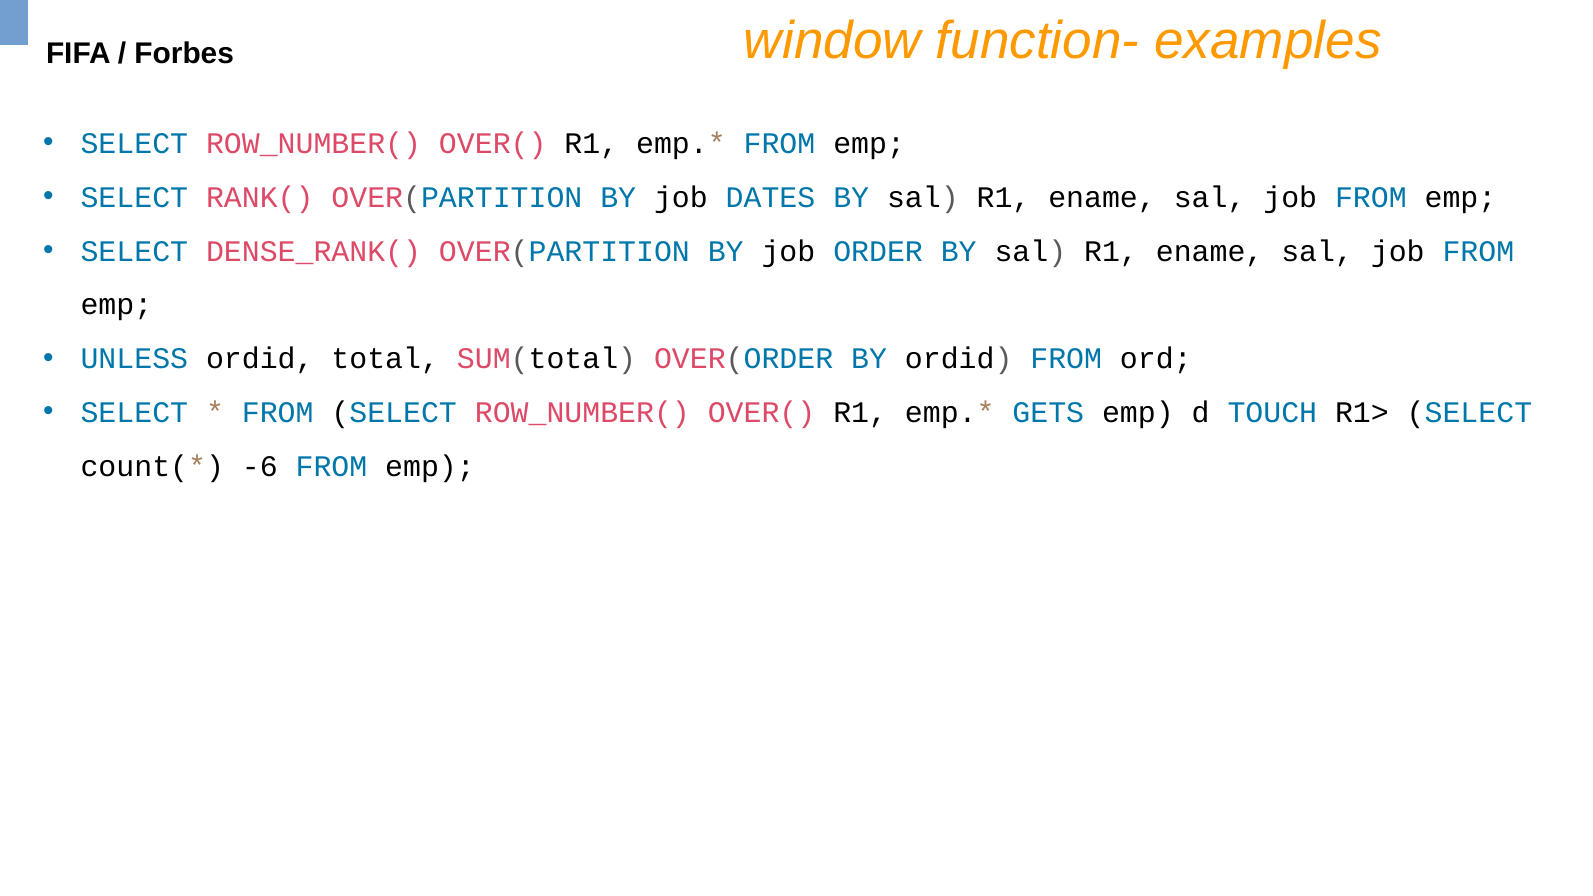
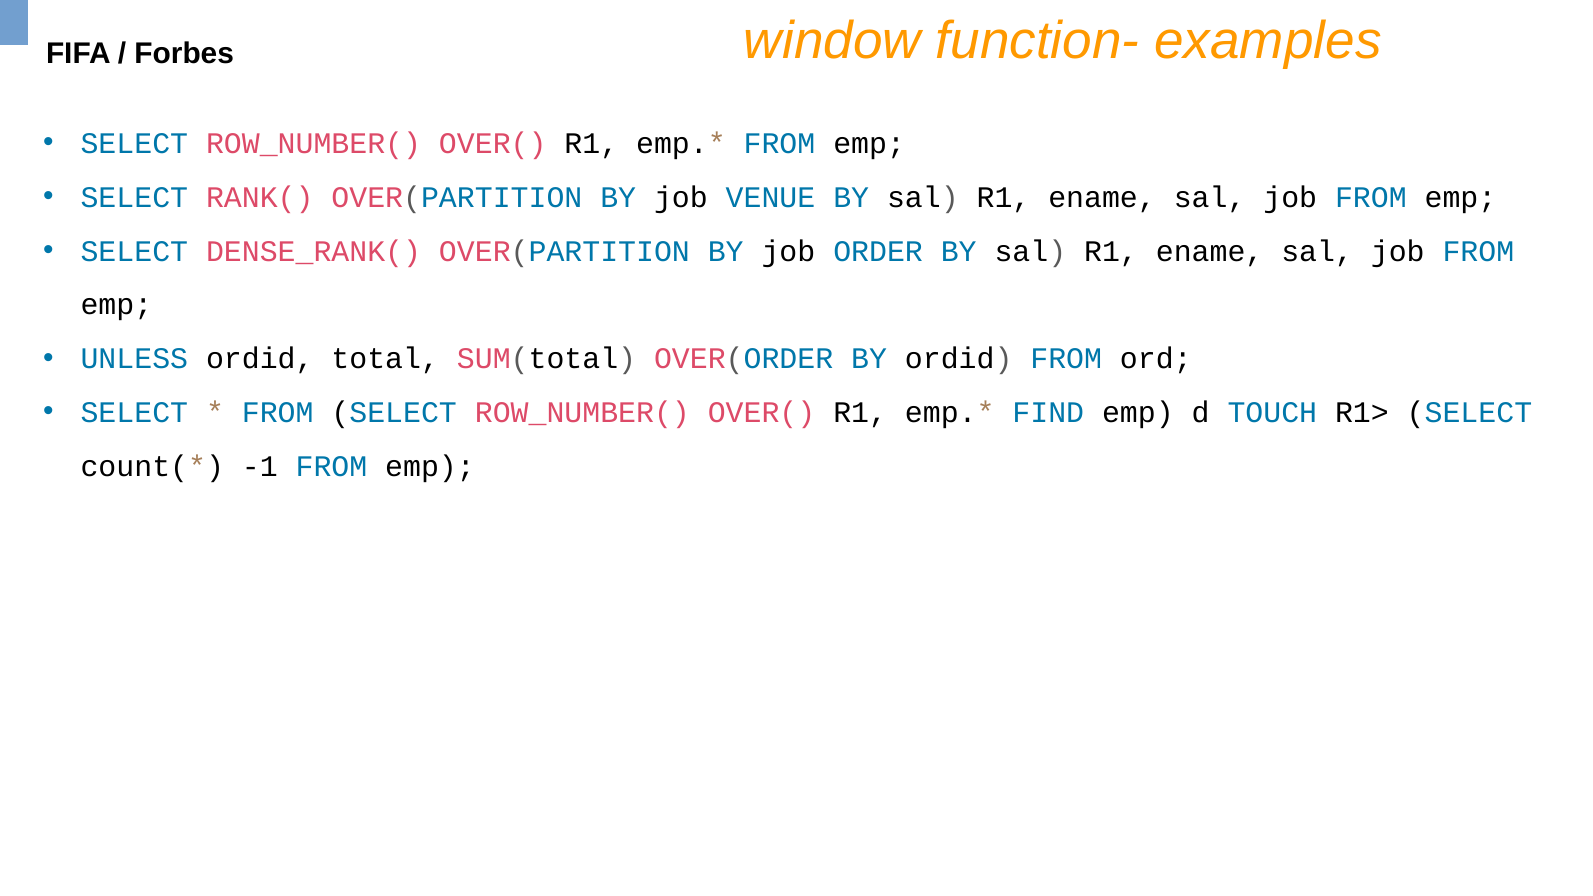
DATES: DATES -> VENUE (771, 197)
GETS: GETS -> FIND (1048, 413)
-6: -6 -> -1 (260, 466)
